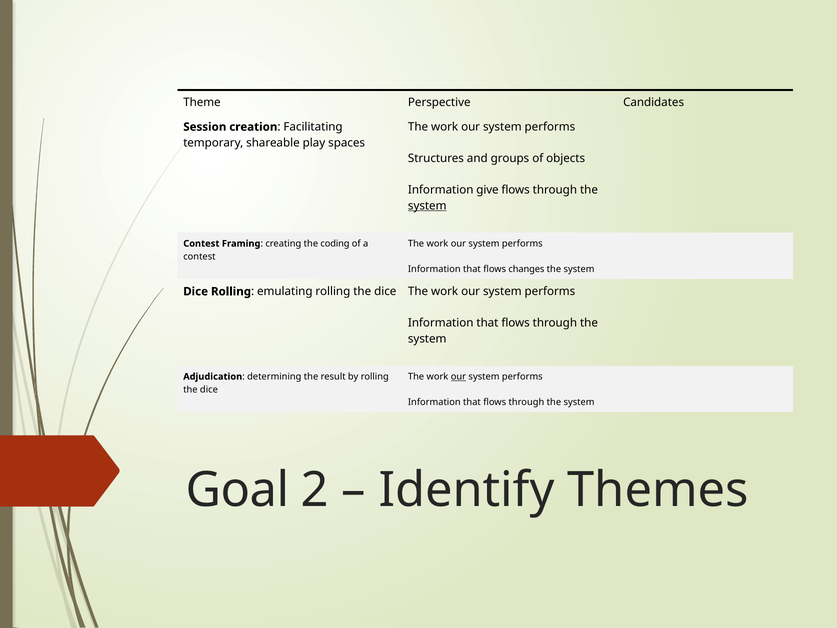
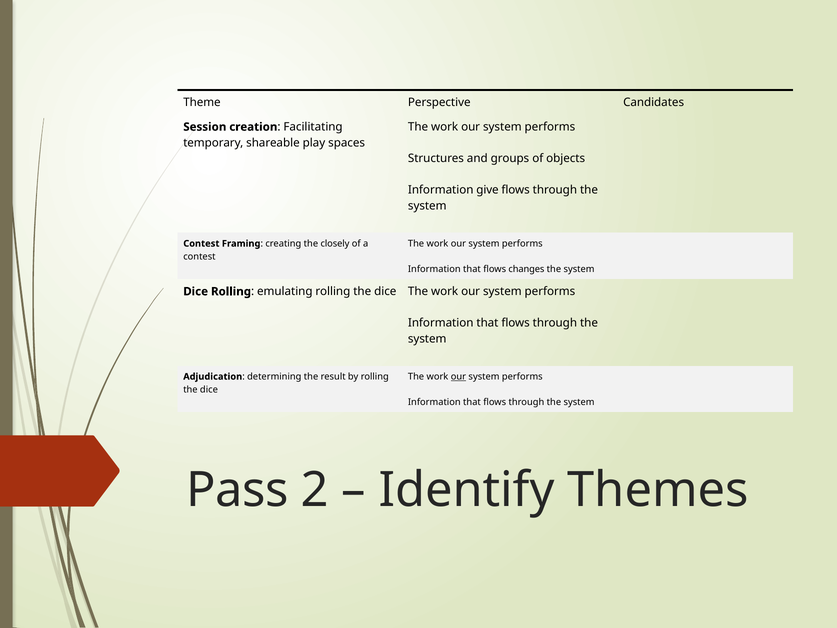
system underline: present -> none (427, 206)
coding: coding -> closely (335, 243)
Goal: Goal -> Pass (237, 490)
